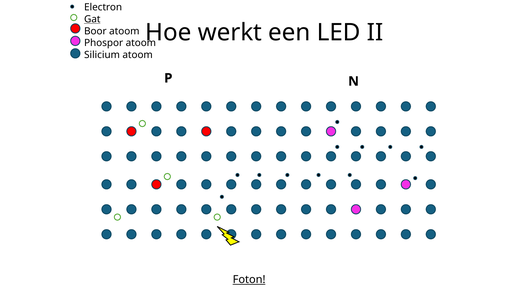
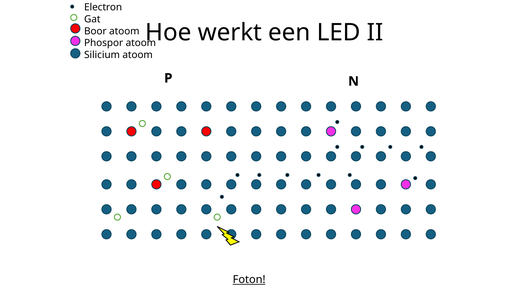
Gat underline: present -> none (92, 19)
